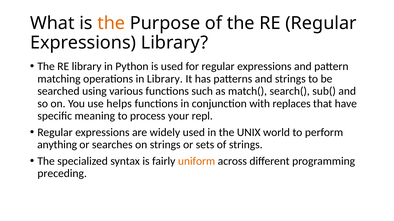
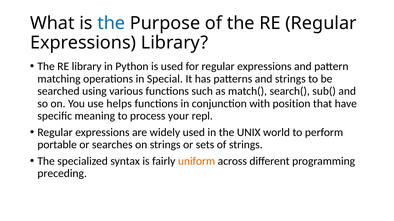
the colour: orange -> blue (111, 23)
in Library: Library -> Special (165, 79)
replaces: replaces -> position (292, 104)
anything: anything -> portable (57, 145)
